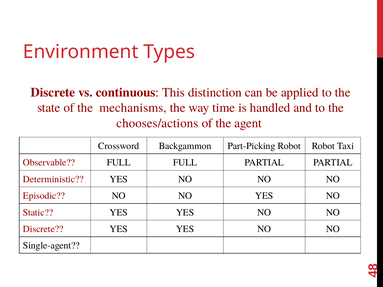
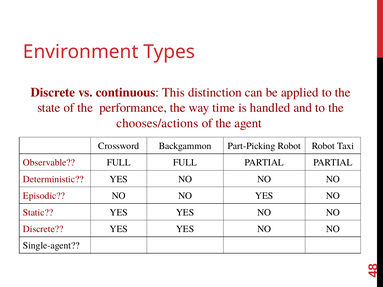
mechanisms: mechanisms -> performance (133, 108)
